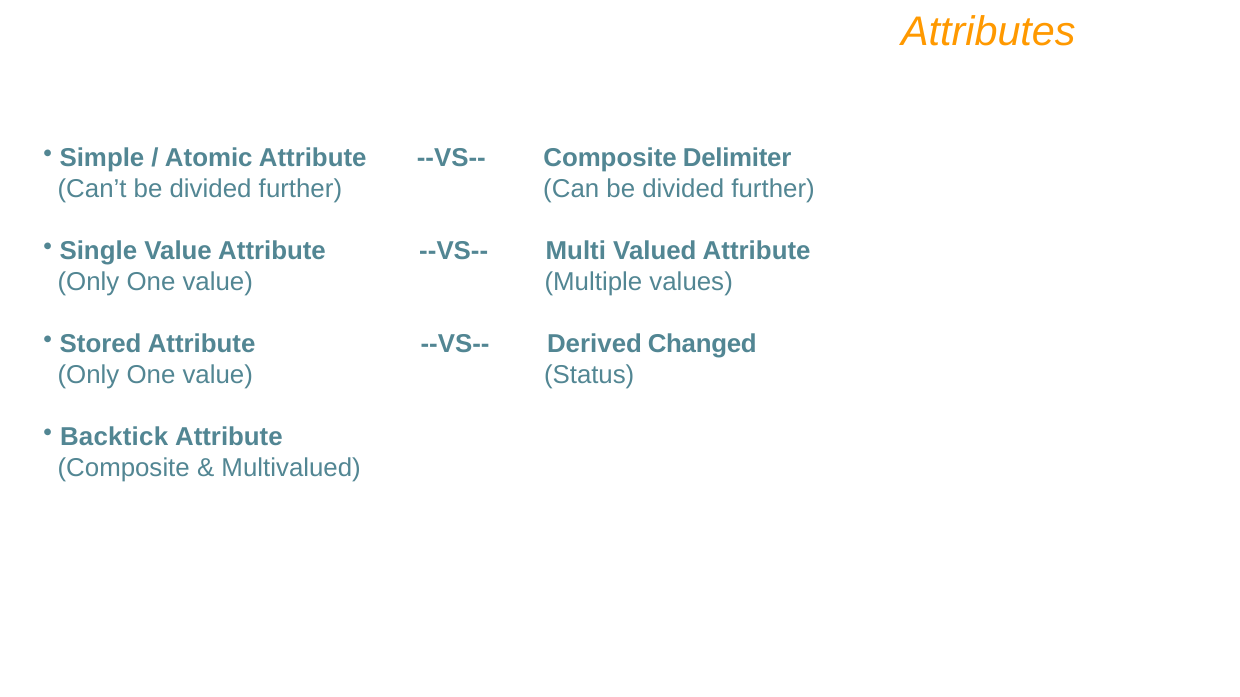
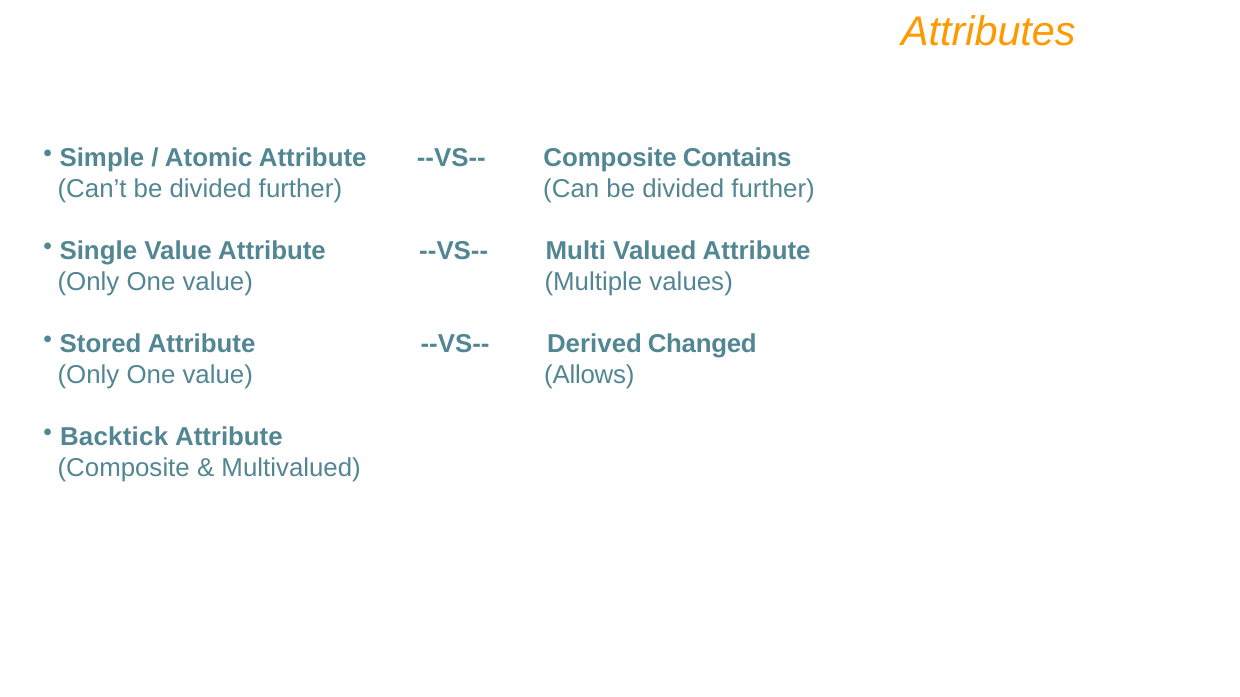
Delimiter: Delimiter -> Contains (737, 158)
Status: Status -> Allows (589, 375)
